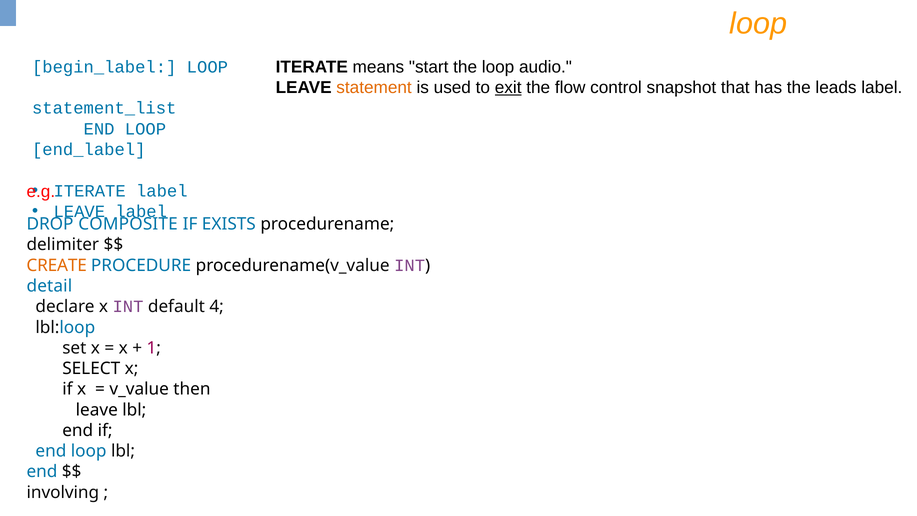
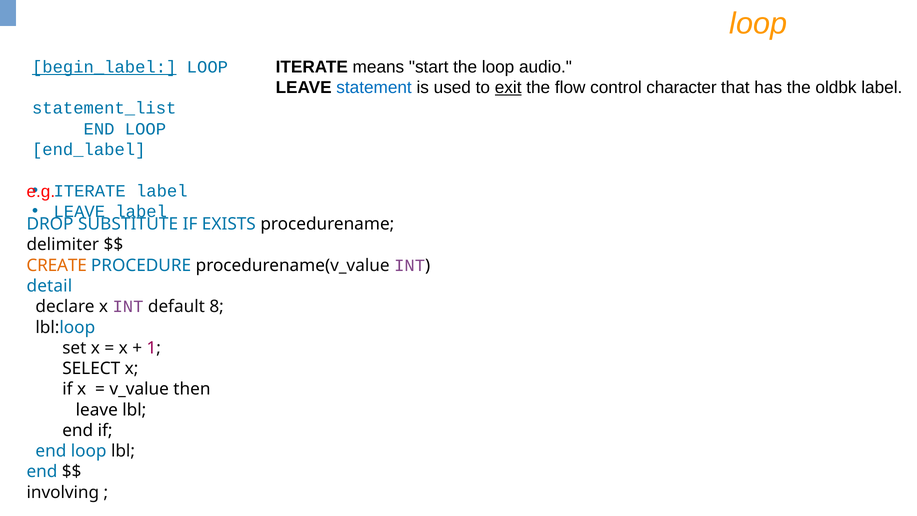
begin_label underline: none -> present (104, 67)
statement colour: orange -> blue (374, 88)
snapshot: snapshot -> character (681, 88)
leads: leads -> oldbk (836, 88)
COMPOSITE: COMPOSITE -> SUBSTITUTE (128, 224)
4: 4 -> 8 (217, 307)
